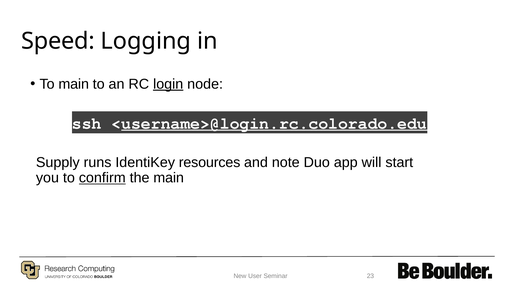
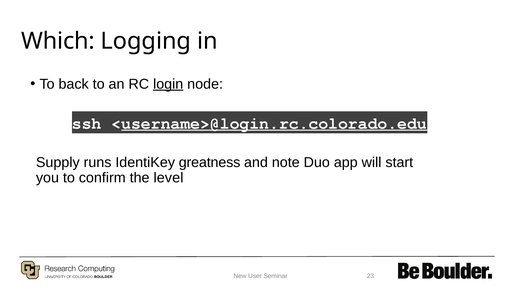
Speed: Speed -> Which (58, 41)
To main: main -> back (74, 84)
resources: resources -> greatness (210, 162)
confirm underline: present -> none (102, 178)
the main: main -> level (168, 178)
